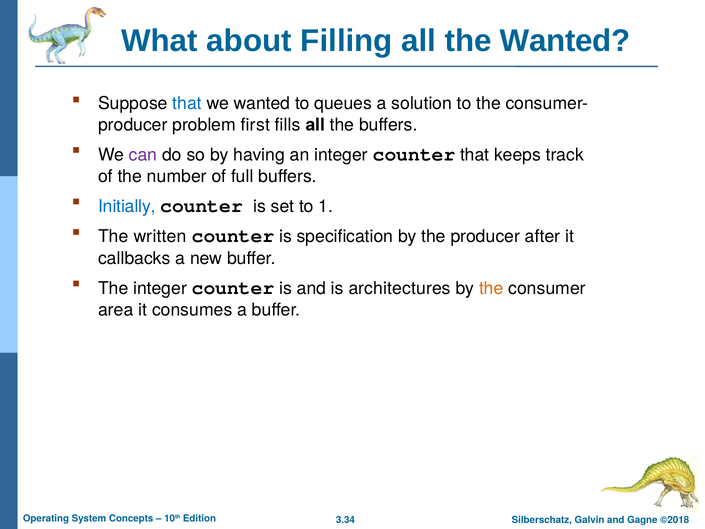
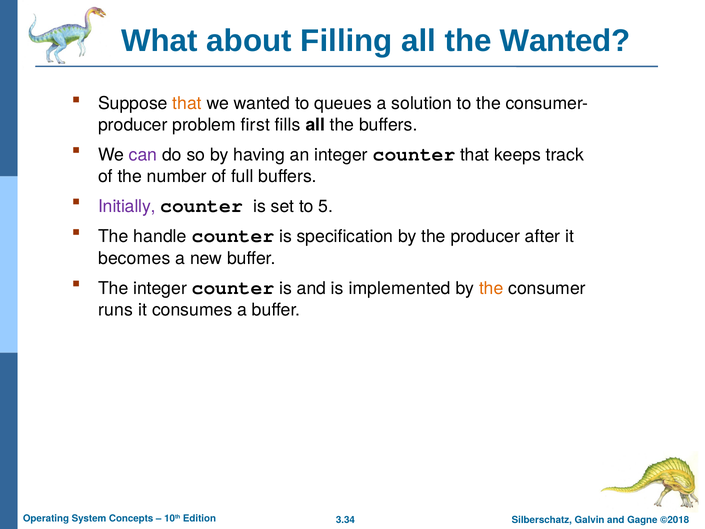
that colour: blue -> orange (187, 104)
Initially colour: blue -> purple (127, 206)
1: 1 -> 5 (326, 206)
written: written -> handle (160, 237)
callbacks: callbacks -> becomes (134, 258)
architectures: architectures -> implemented (400, 288)
area: area -> runs (116, 310)
